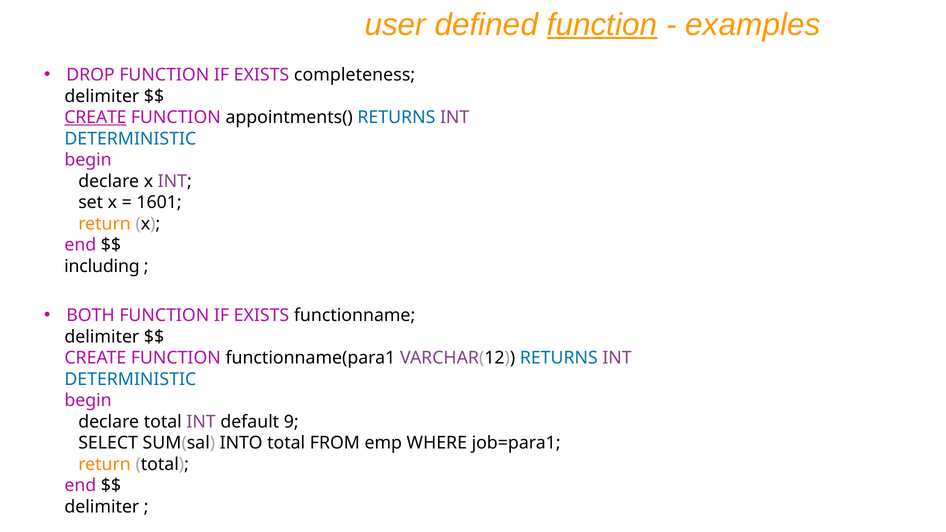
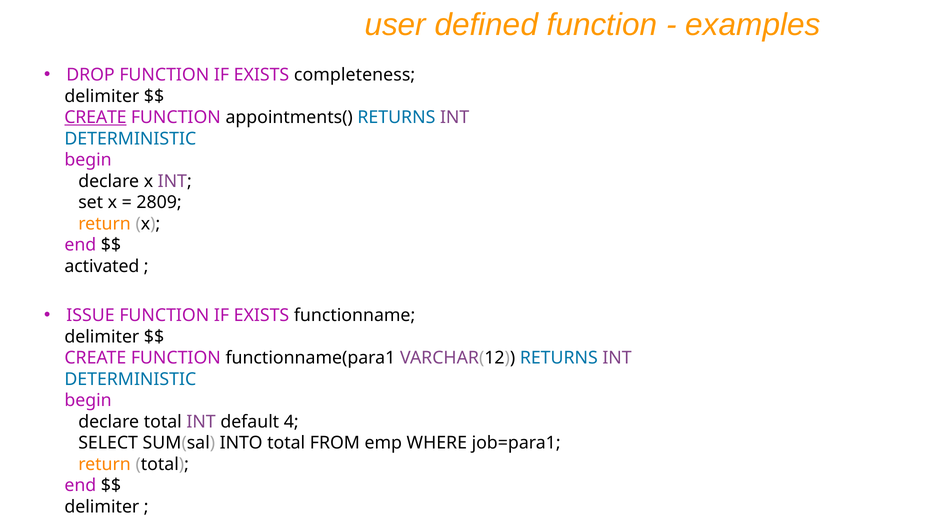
function underline: present -> none (602, 25)
1601: 1601 -> 2809 (159, 203)
including: including -> activated (102, 266)
BOTH: BOTH -> ISSUE (90, 315)
9: 9 -> 4 (291, 422)
